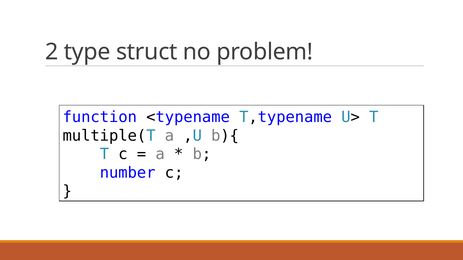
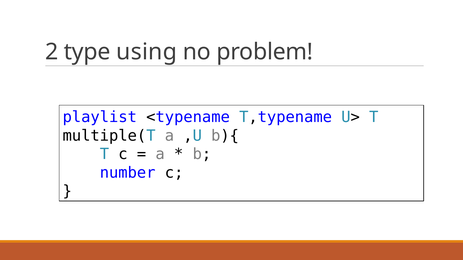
struct: struct -> using (147, 52)
function: function -> playlist (100, 117)
